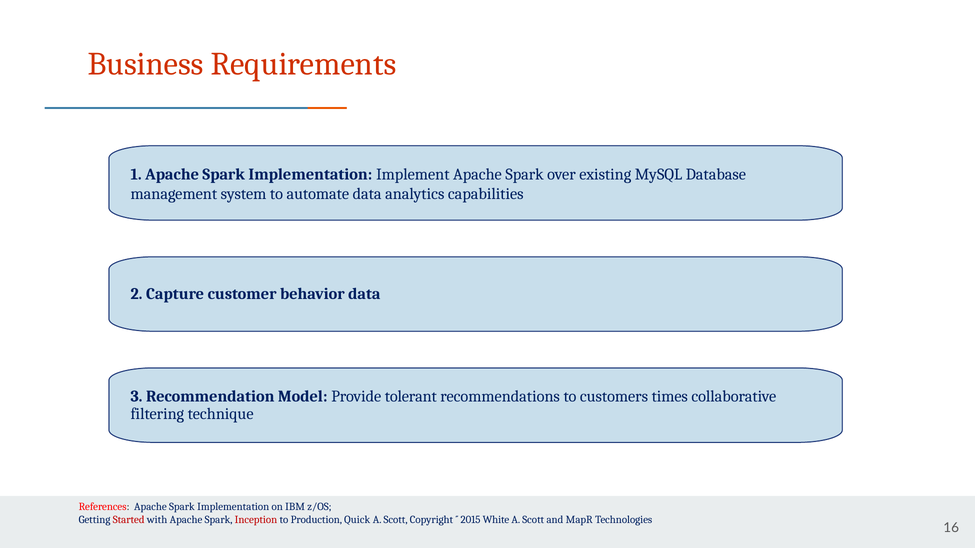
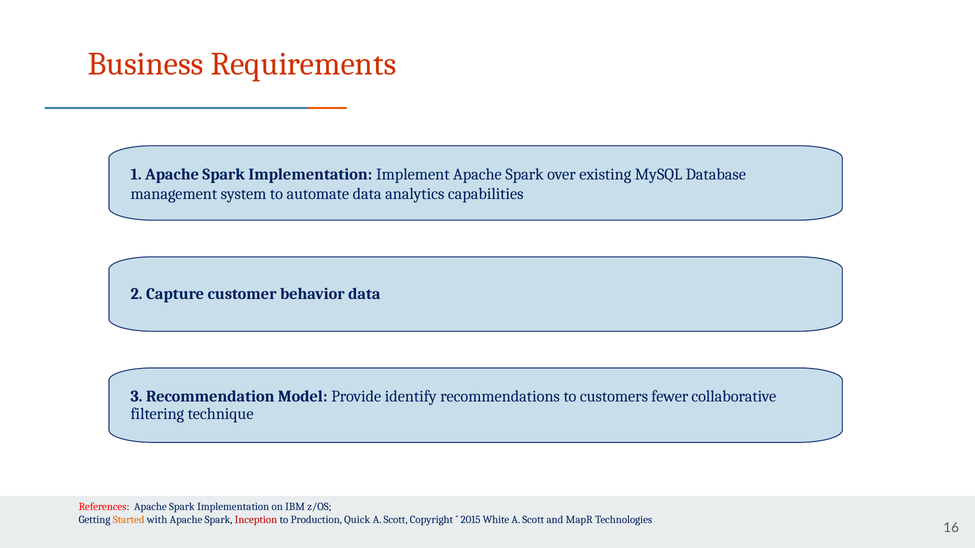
tolerant: tolerant -> identify (411, 397)
times: times -> fewer (670, 397)
Started colour: red -> orange (129, 520)
